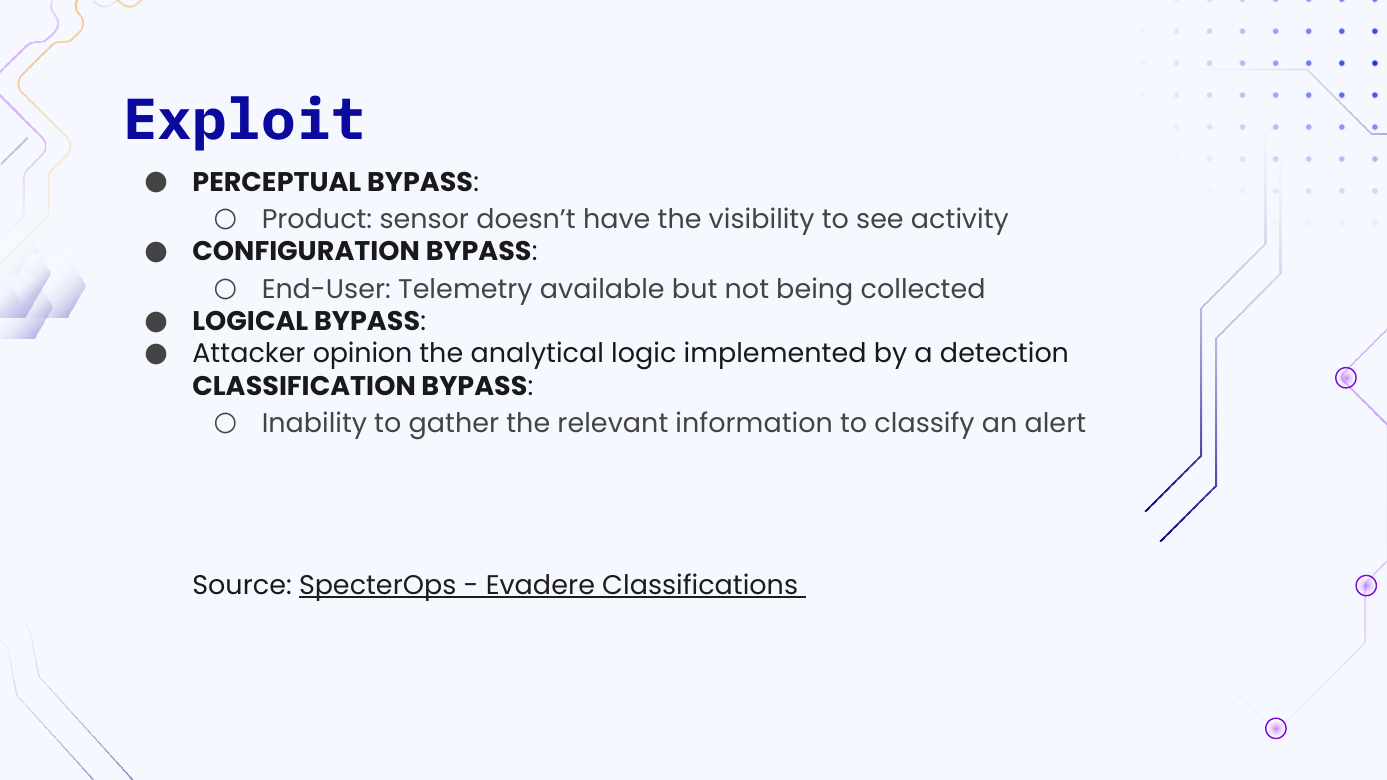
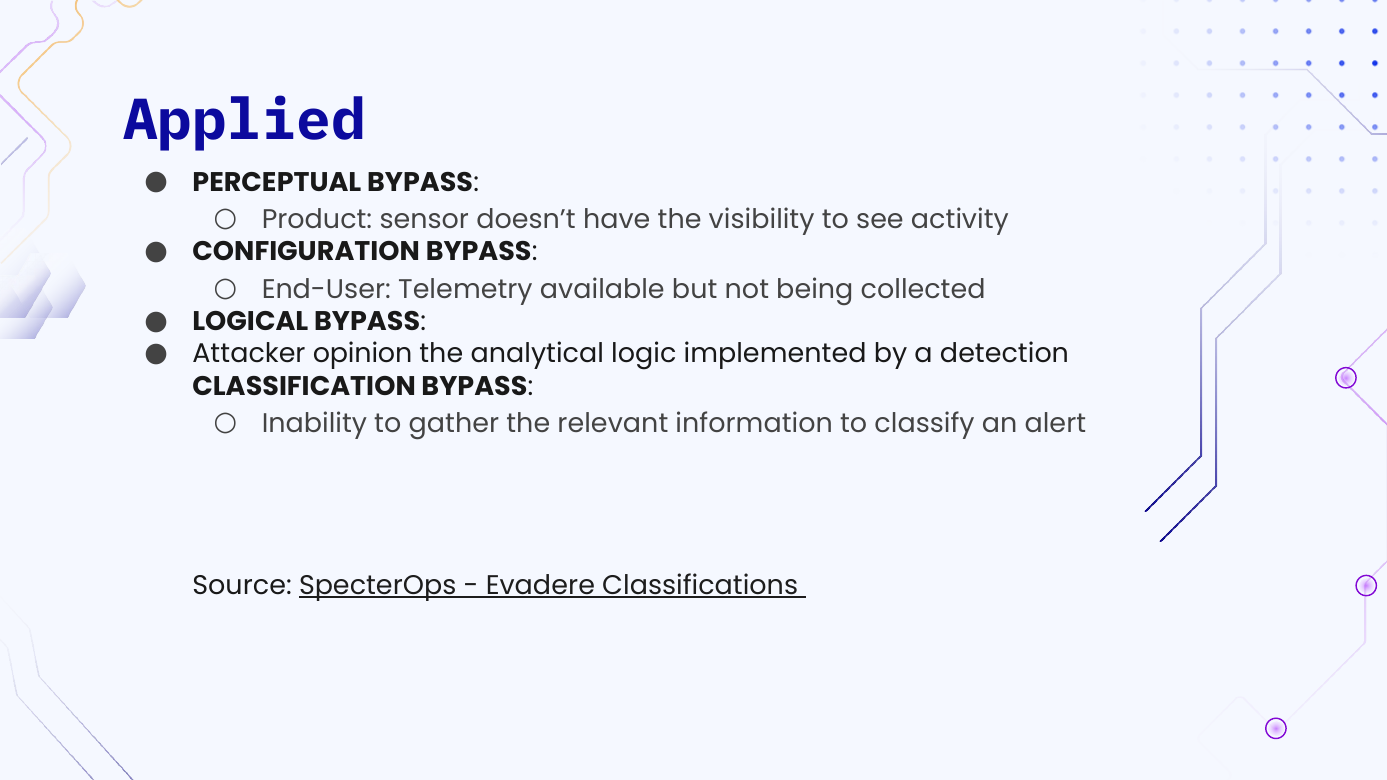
Exploit: Exploit -> Applied (244, 120)
